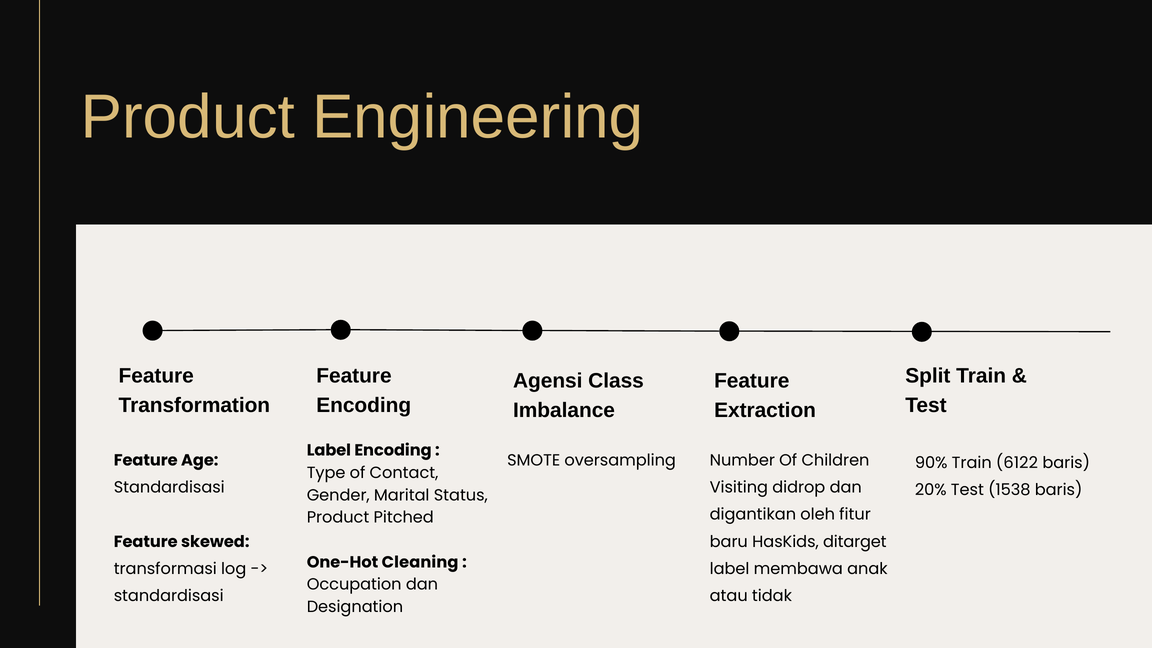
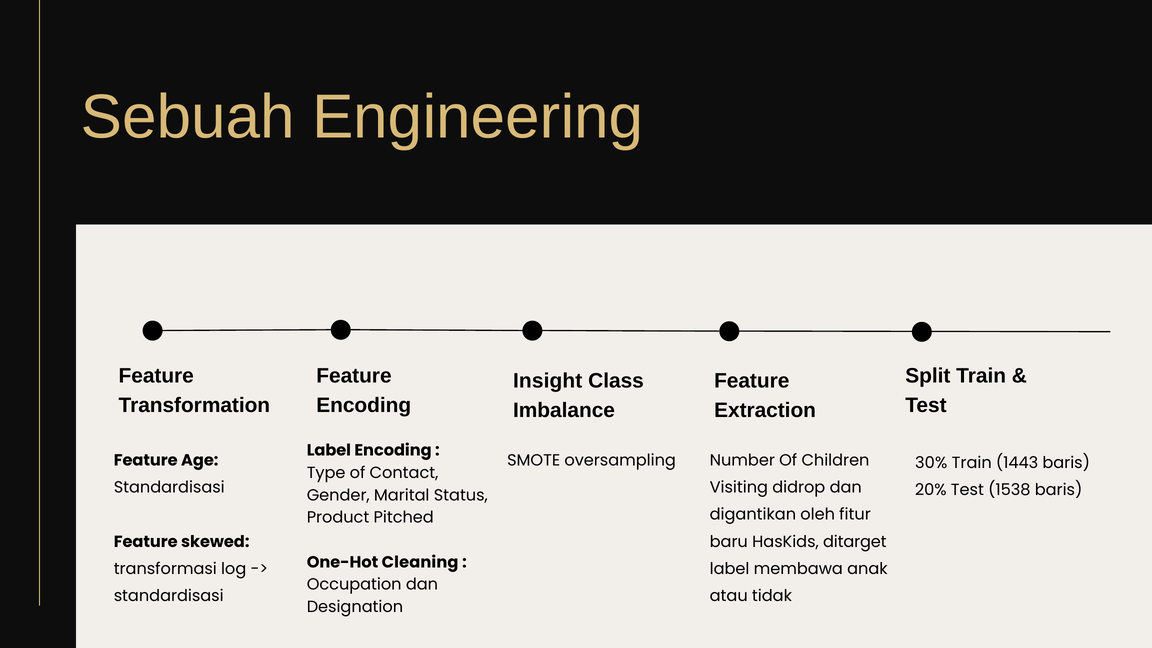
Product: Product -> Sebuah (188, 117)
Agensi: Agensi -> Insight (548, 381)
90%: 90% -> 30% (931, 463)
6122: 6122 -> 1443 (1017, 463)
